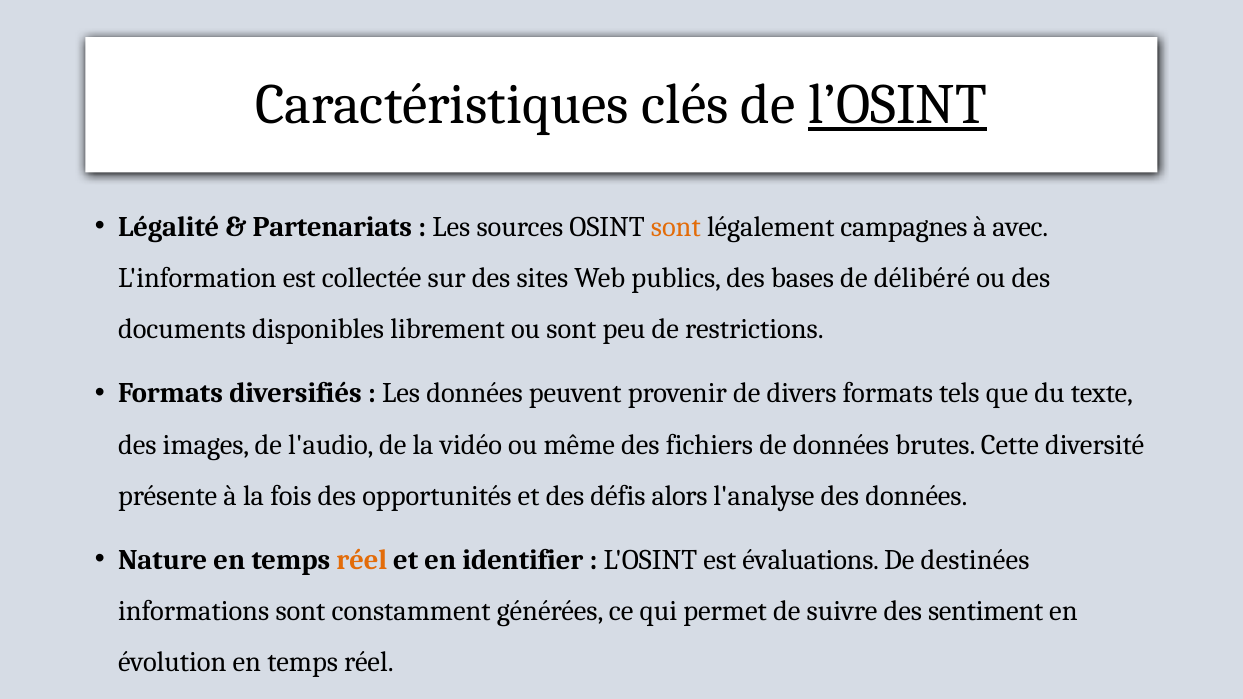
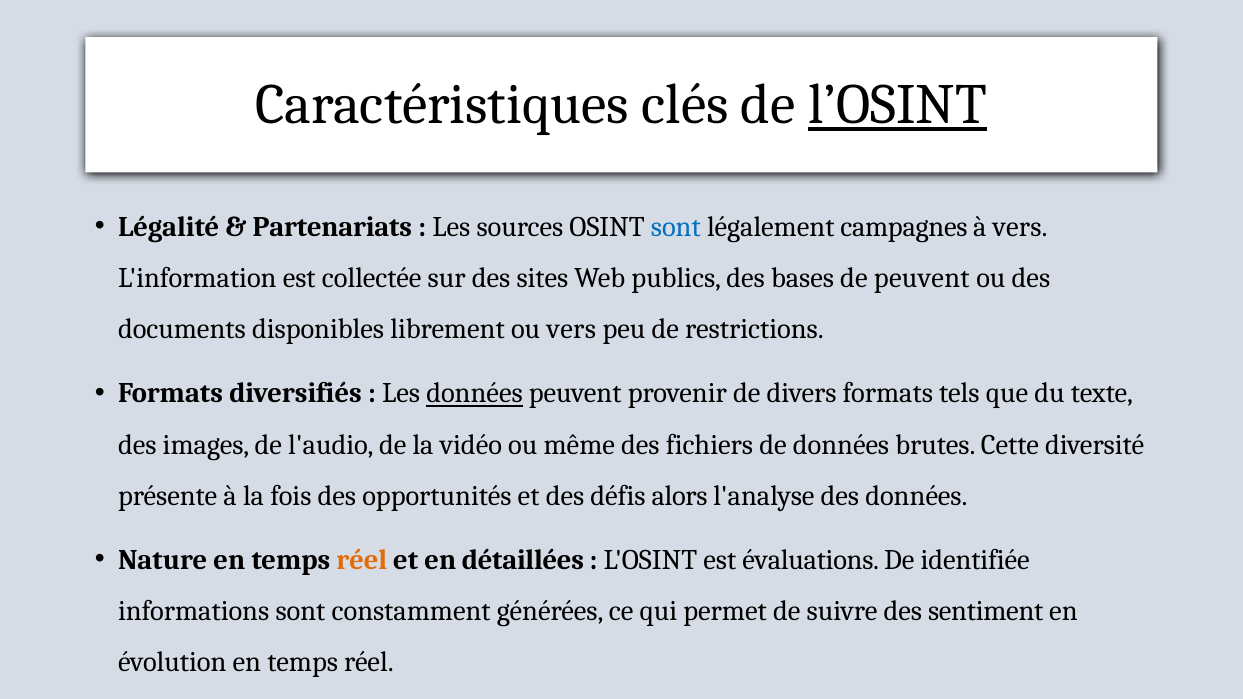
sont colour: orange -> blue (676, 227)
à avec: avec -> vers (1020, 227)
de délibéré: délibéré -> peuvent (922, 278)
ou sont: sont -> vers (571, 329)
données underline: none -> present (475, 394)
identifier: identifier -> détaillées (523, 560)
destinées: destinées -> identifiée (975, 560)
